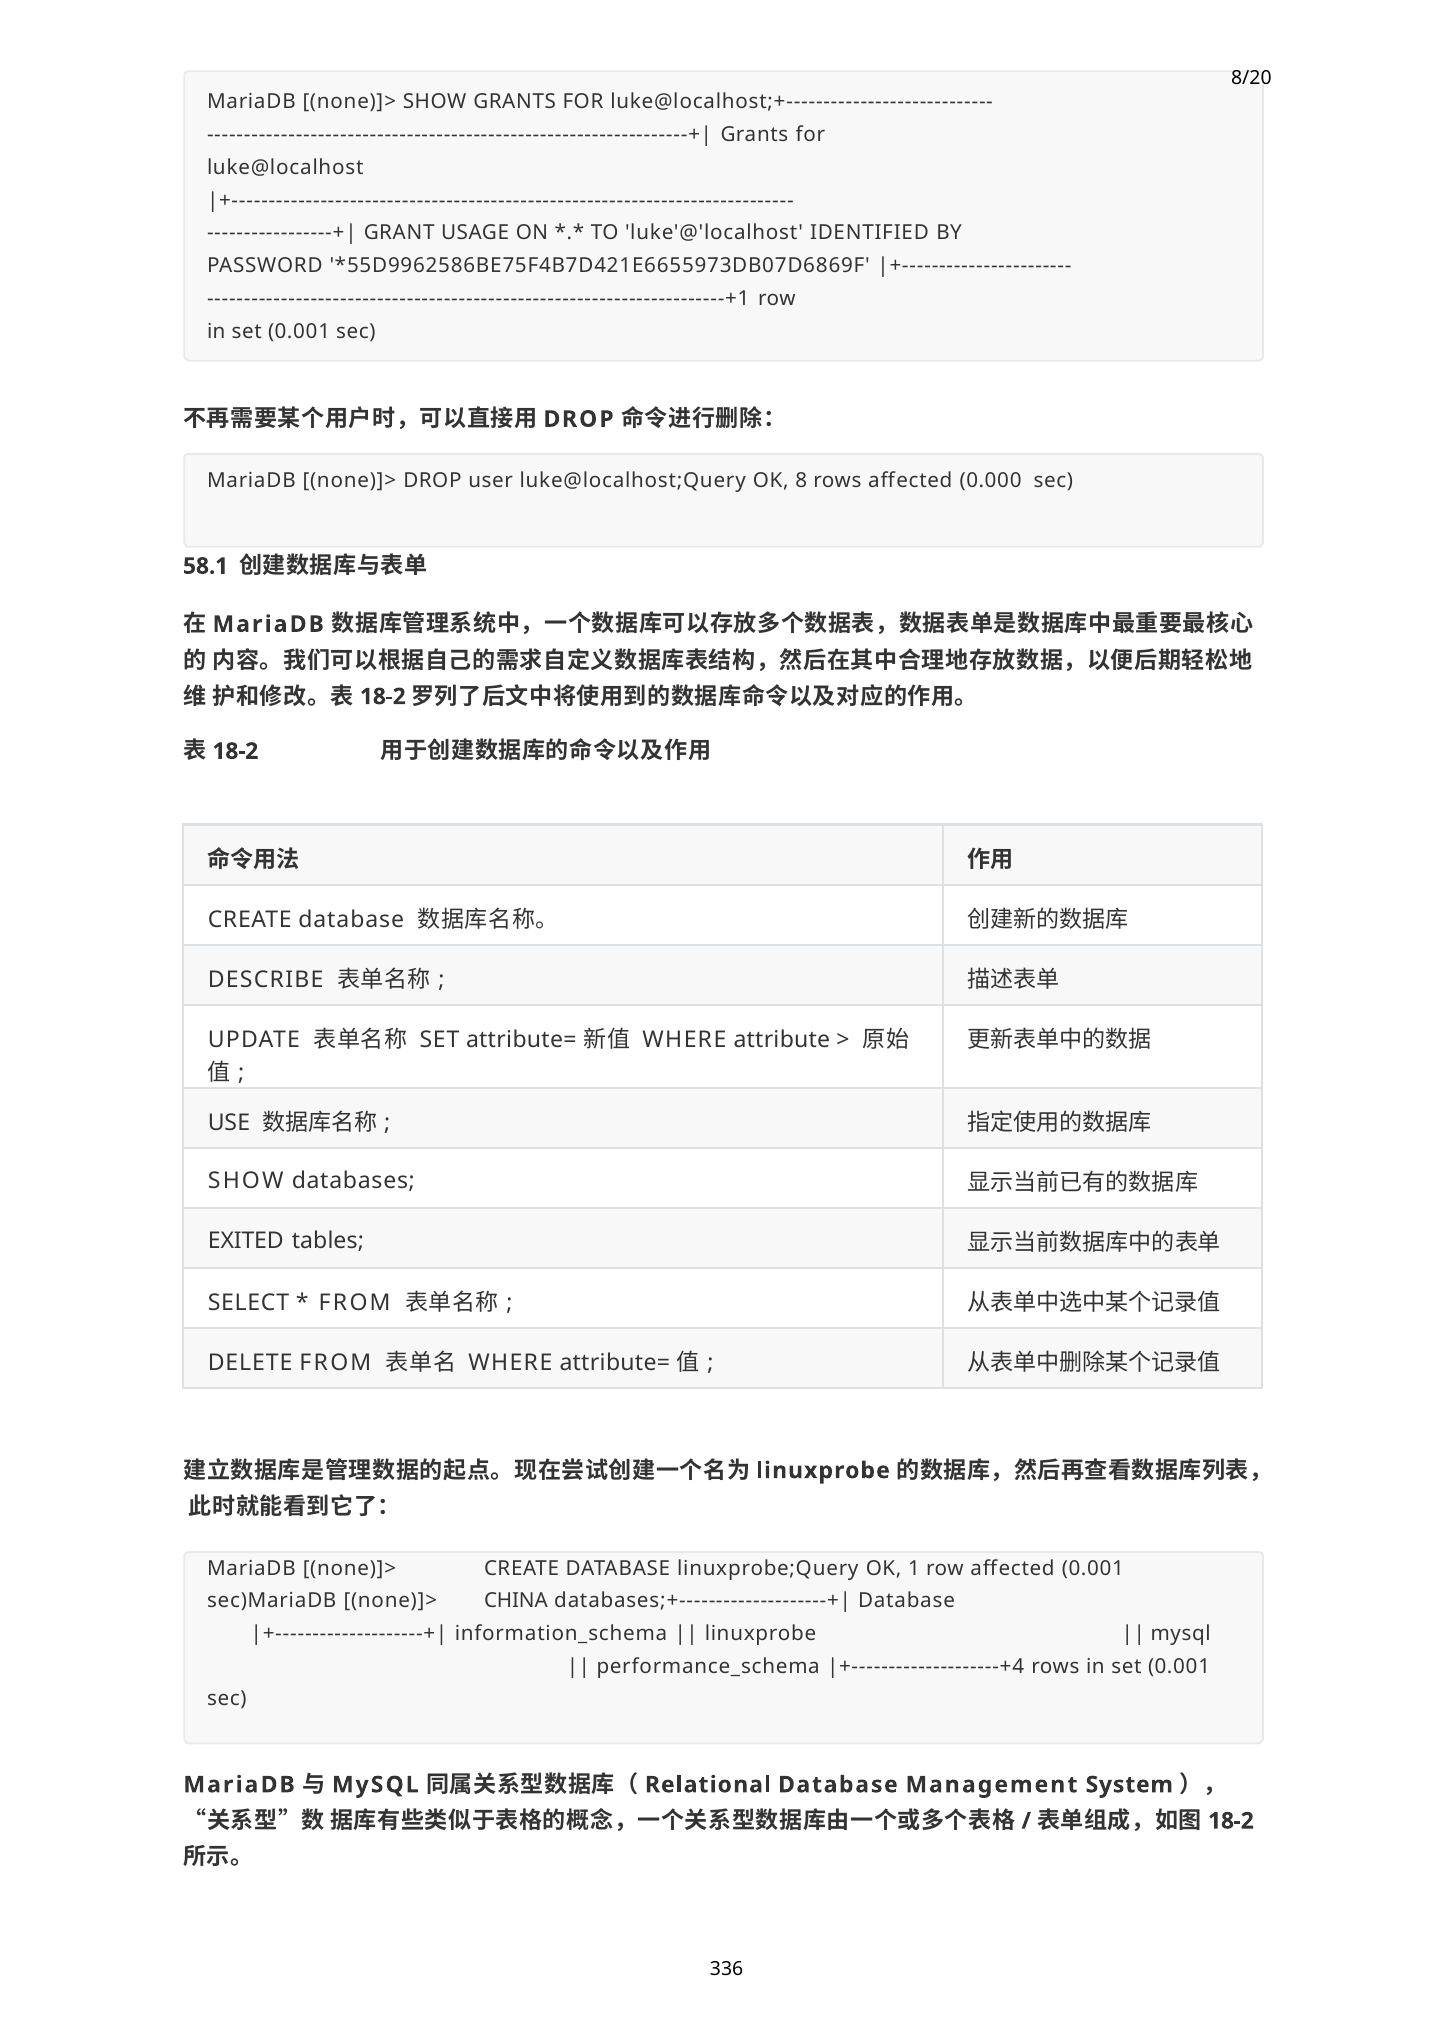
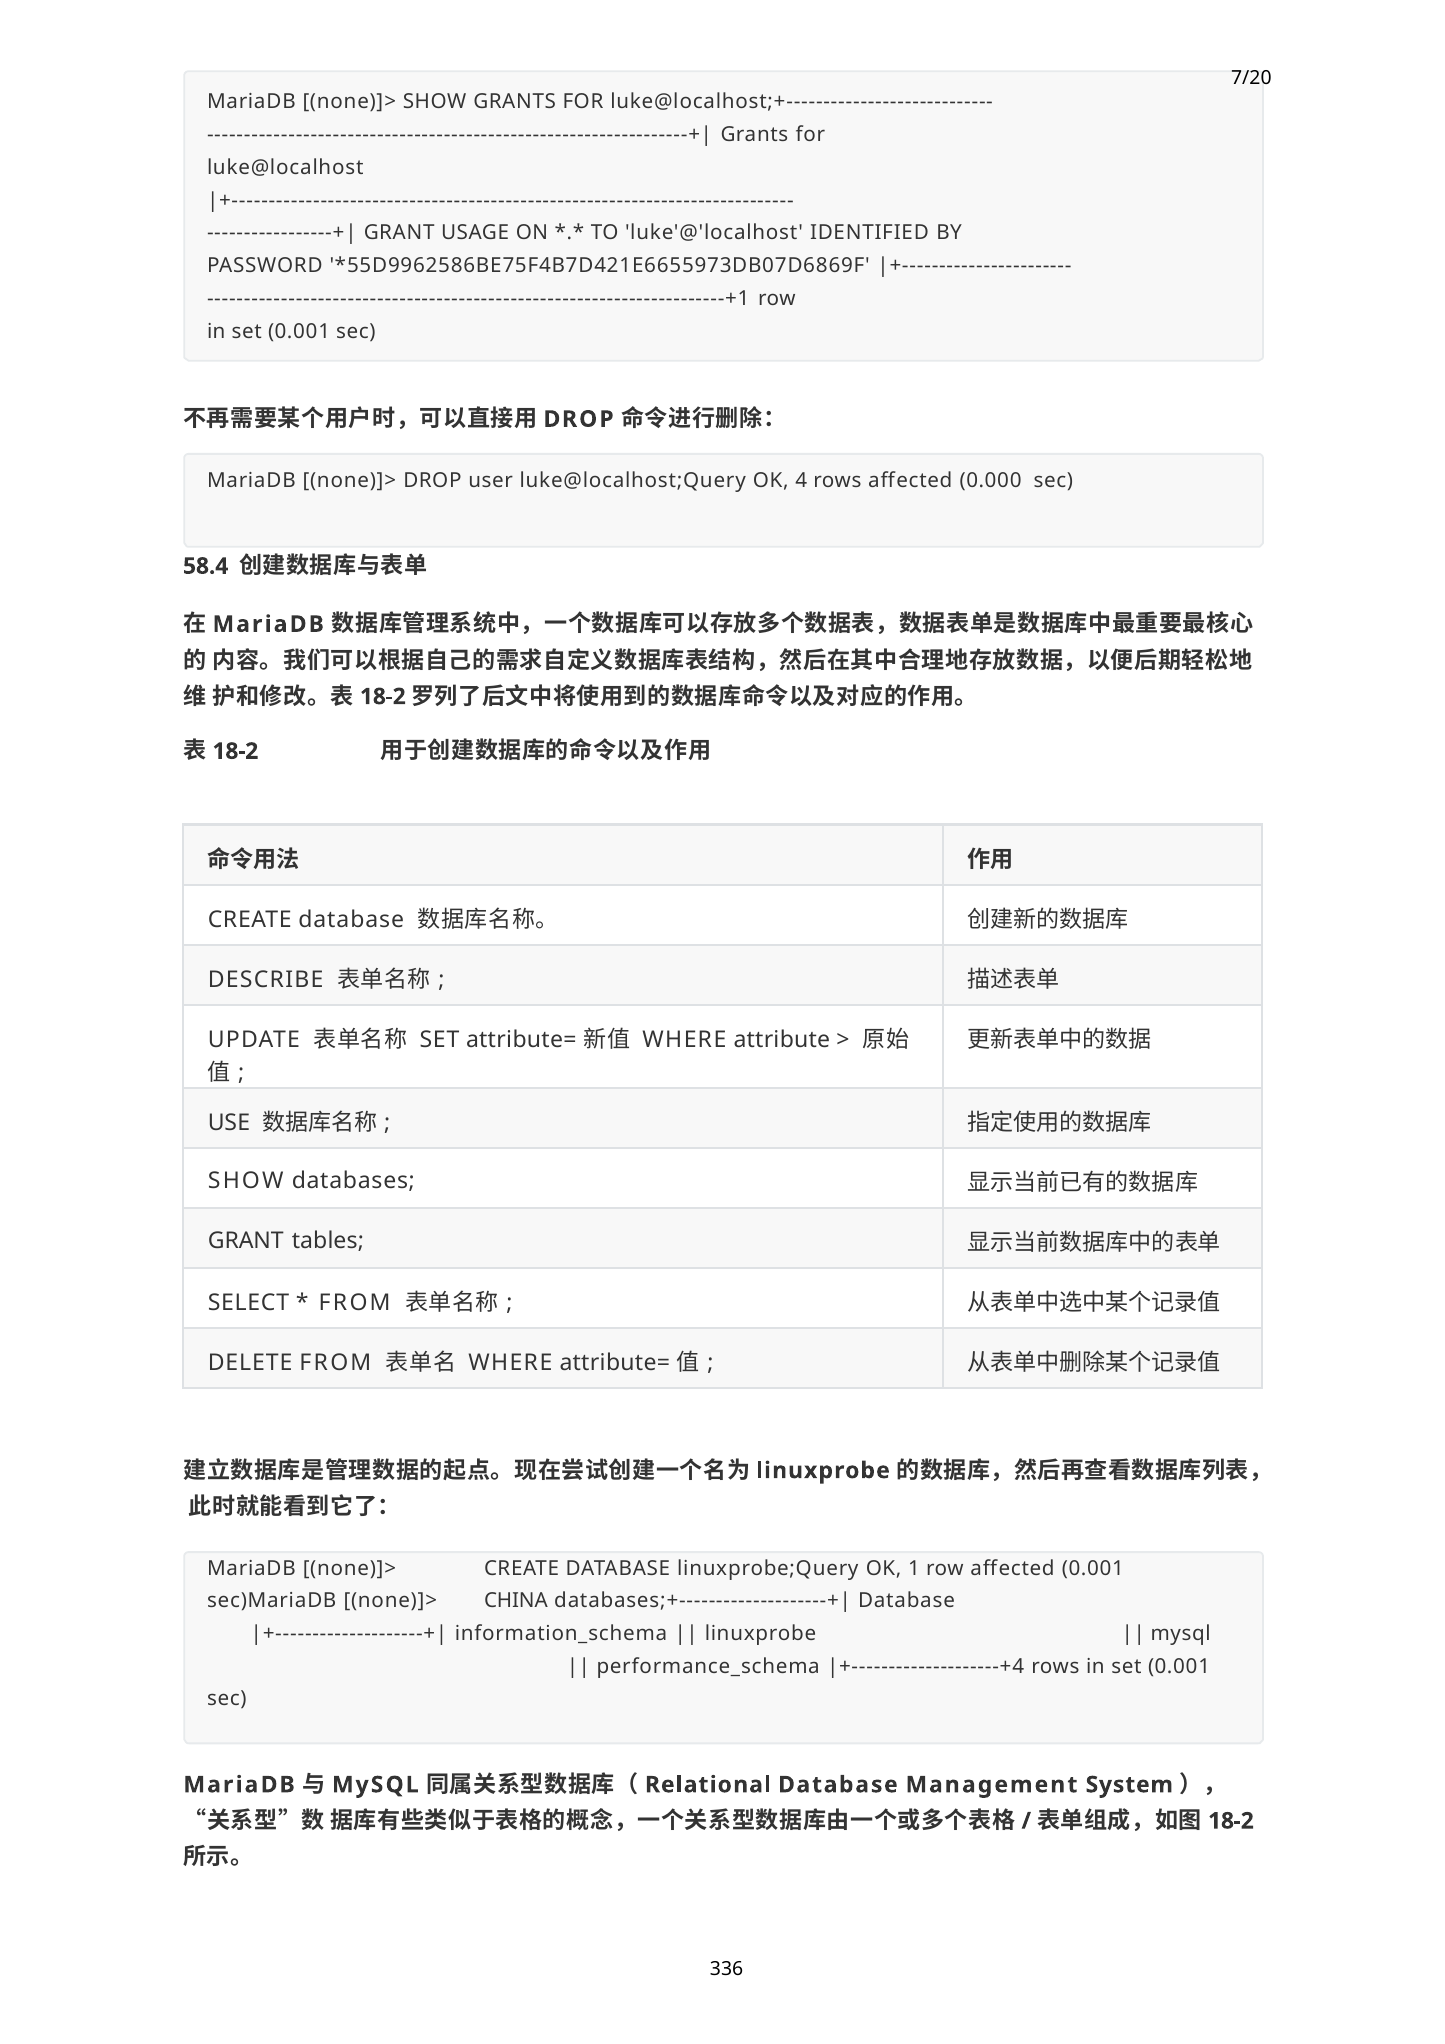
8/20: 8/20 -> 7/20 (1251, 78)
8: 8 -> 4 (801, 481)
58.1: 58.1 -> 58.4 (206, 566)
EXITED: EXITED -> GRANT (246, 1241)
